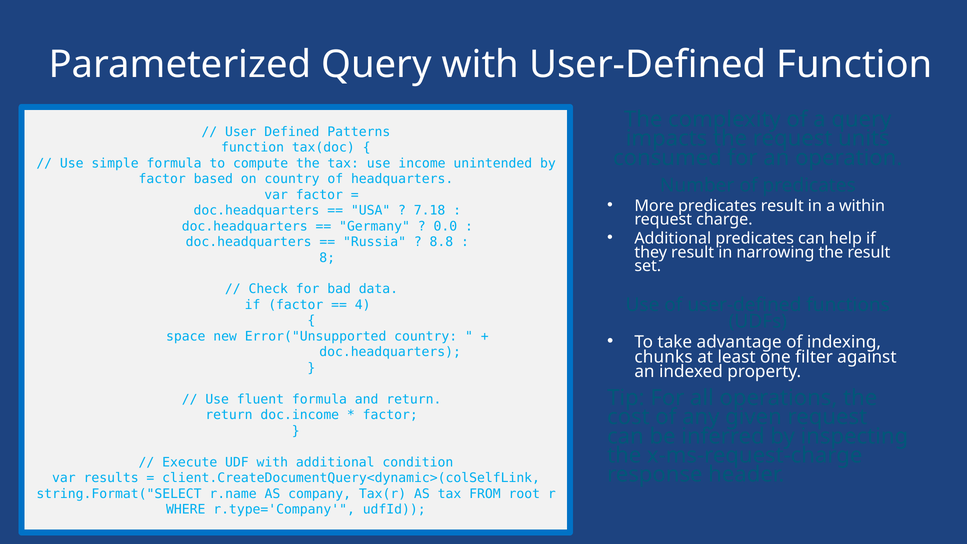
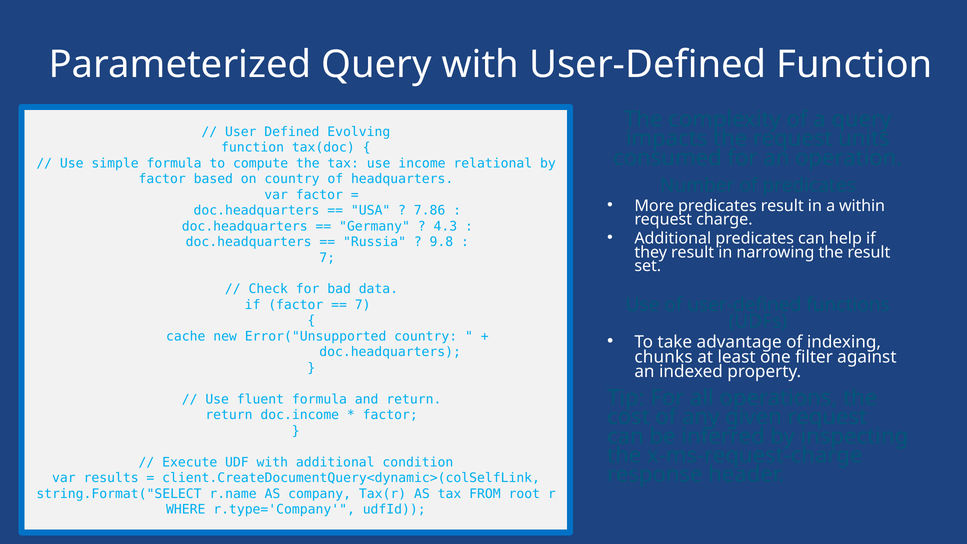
Patterns: Patterns -> Evolving (359, 132)
unintended: unintended -> relational (493, 163)
7.18: 7.18 -> 7.86 (430, 210)
0.0: 0.0 -> 4.3 (445, 226)
8.8: 8.8 -> 9.8 (441, 242)
8: 8 -> 7 (327, 258)
4: 4 -> 7 (363, 305)
space: space -> cache (186, 336)
